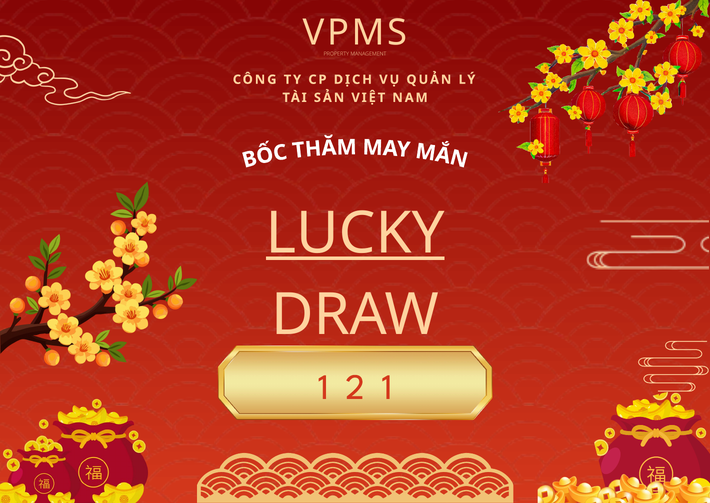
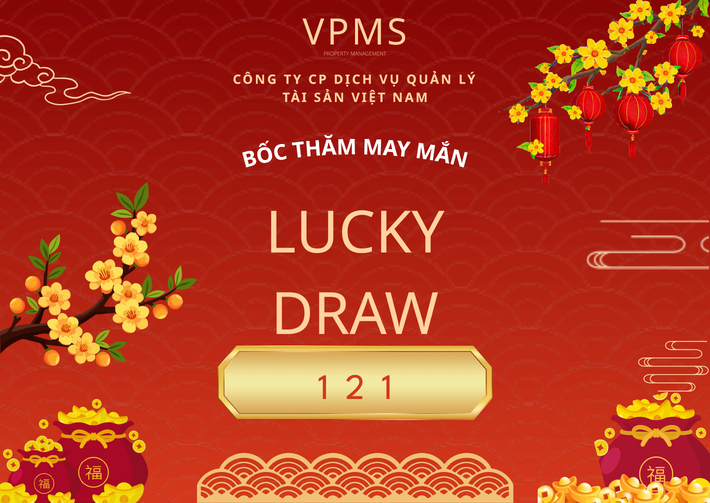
LUCKY underline: present -> none (355, 233)
